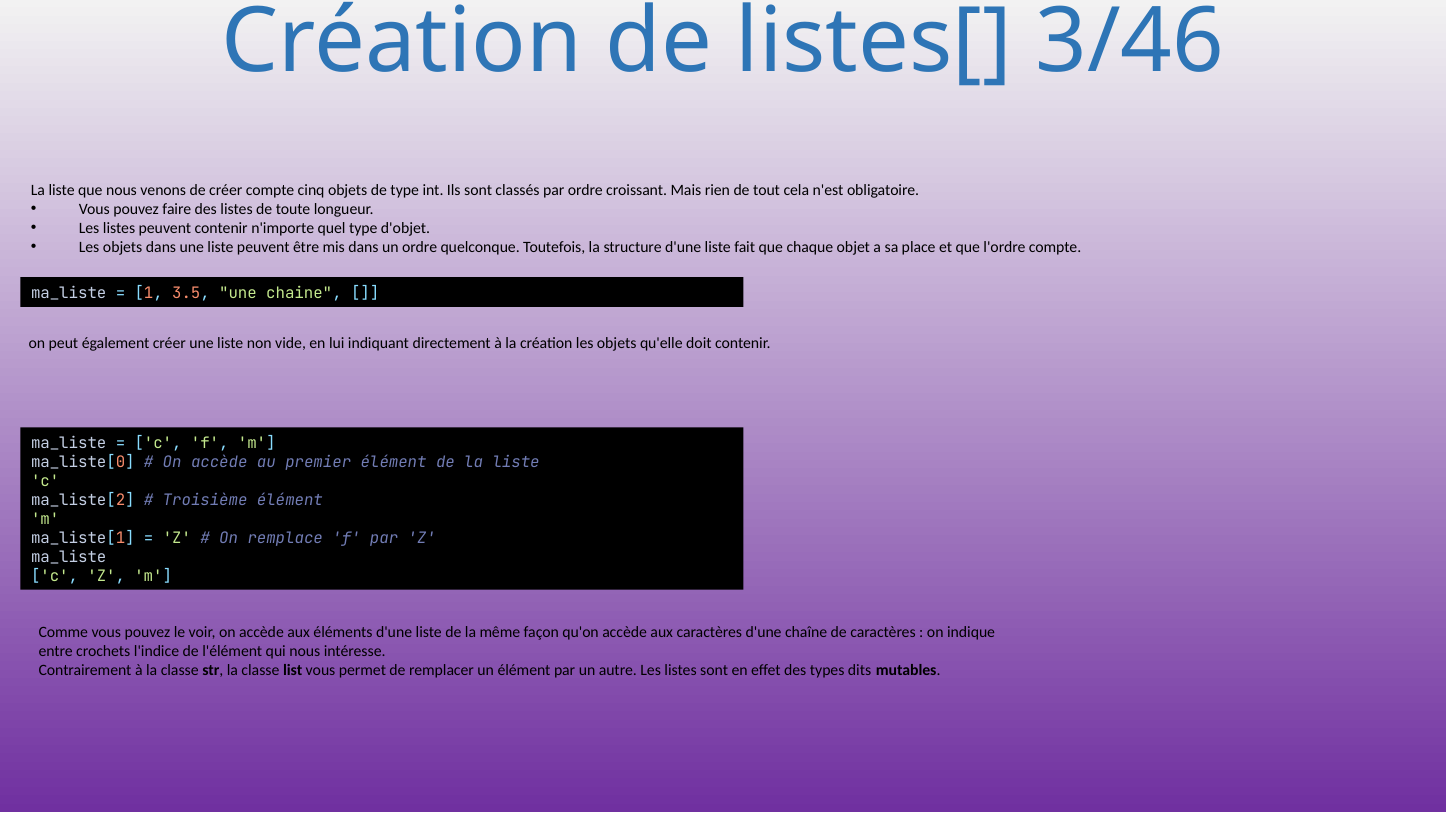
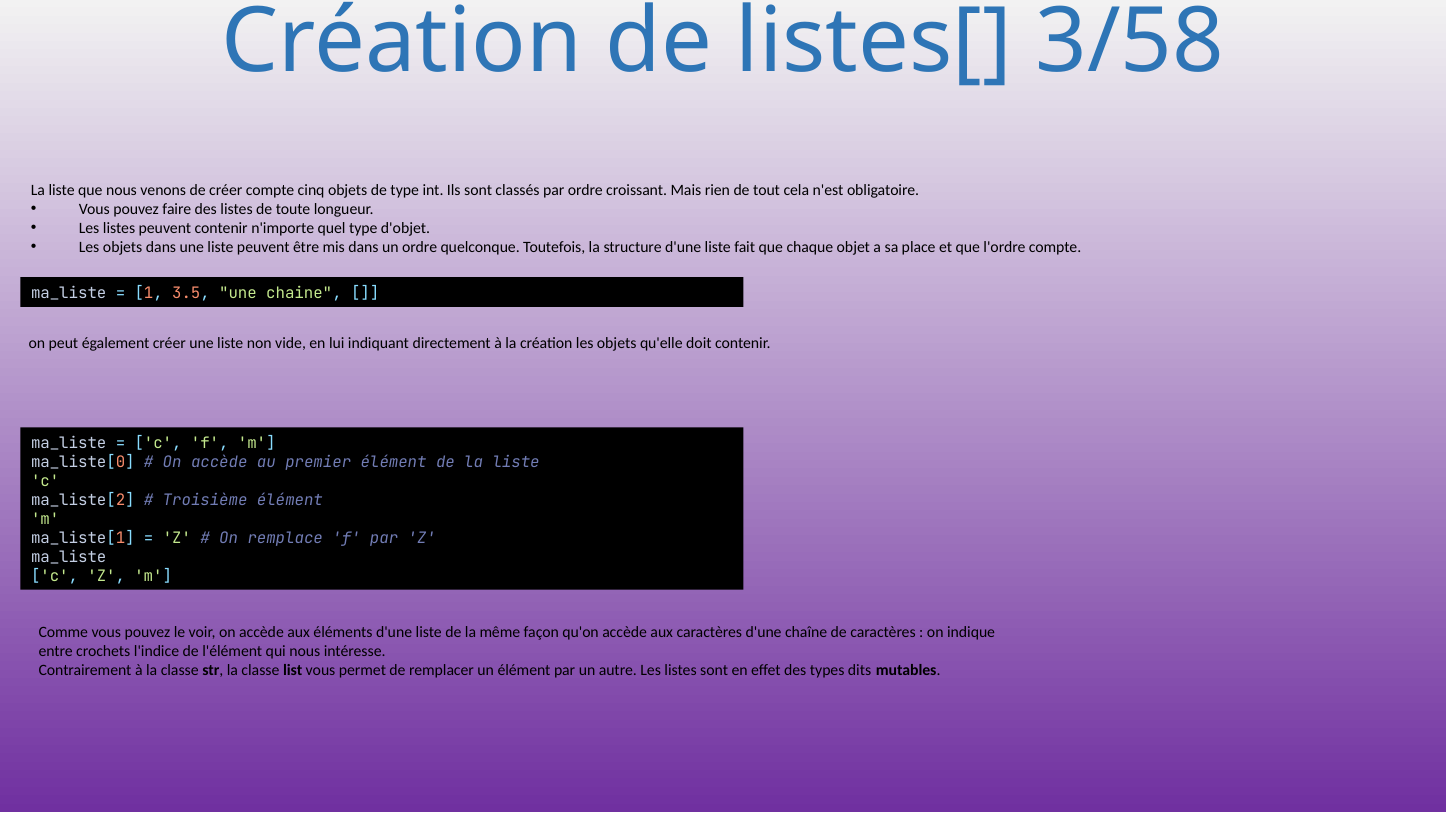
3/46: 3/46 -> 3/58 (1130, 41)
